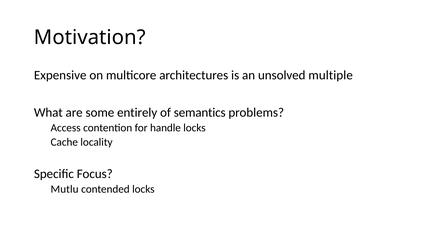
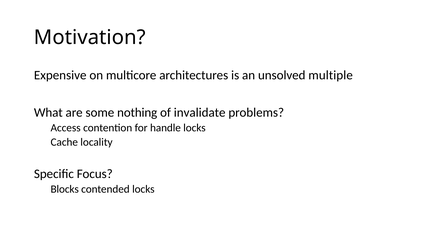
entirely: entirely -> nothing (137, 113)
semantics: semantics -> invalidate (200, 113)
Mutlu: Mutlu -> Blocks (65, 190)
